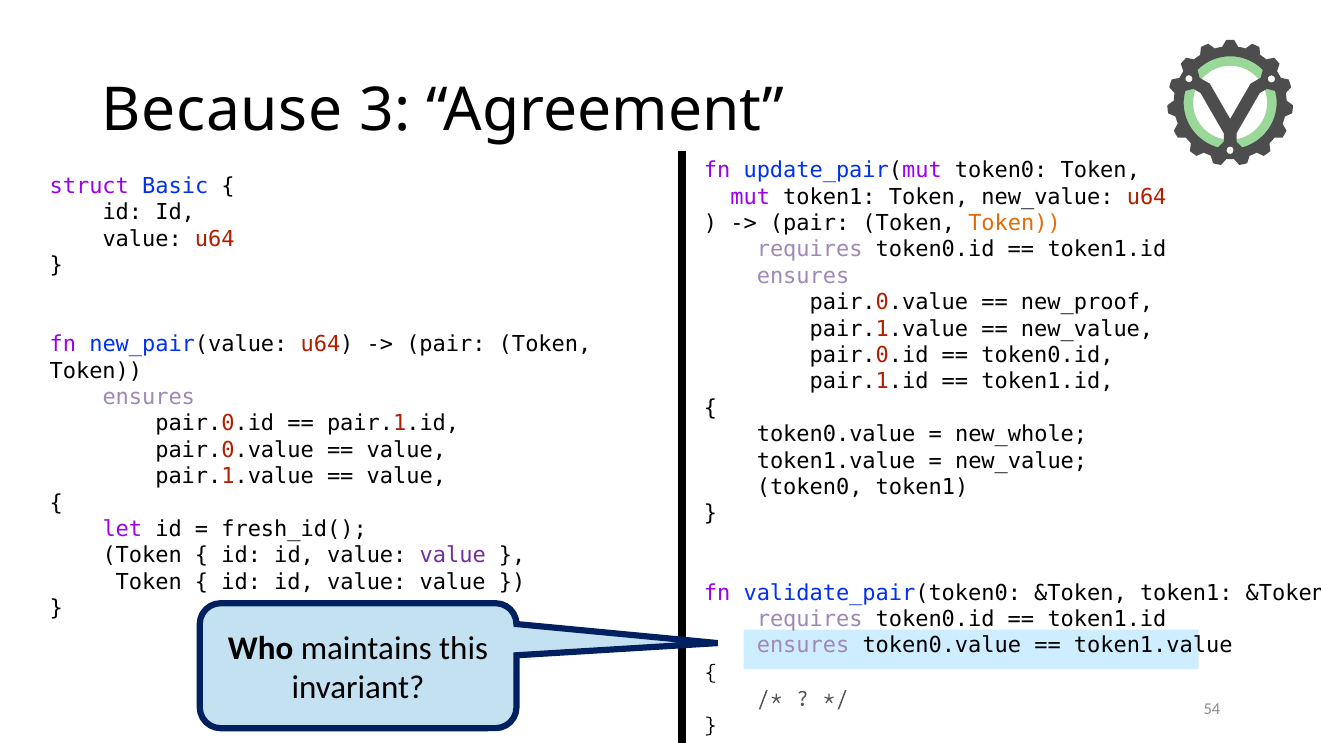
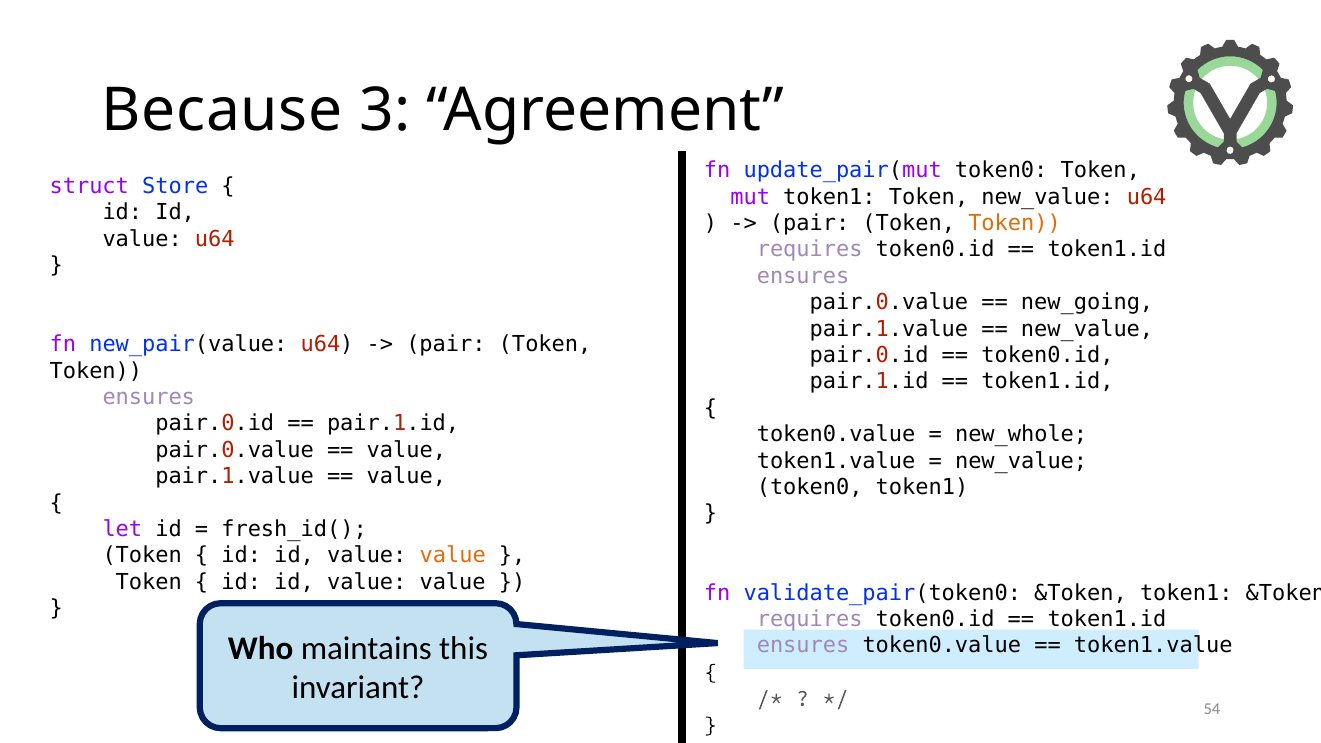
Basic: Basic -> Store (175, 186)
new_proof: new_proof -> new_going (1087, 302)
value colour: purple -> orange (453, 556)
